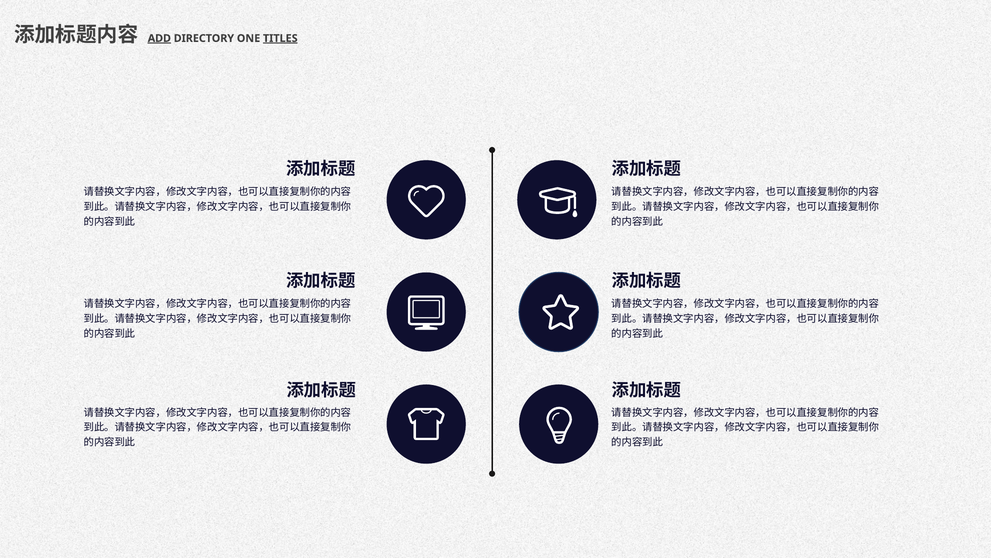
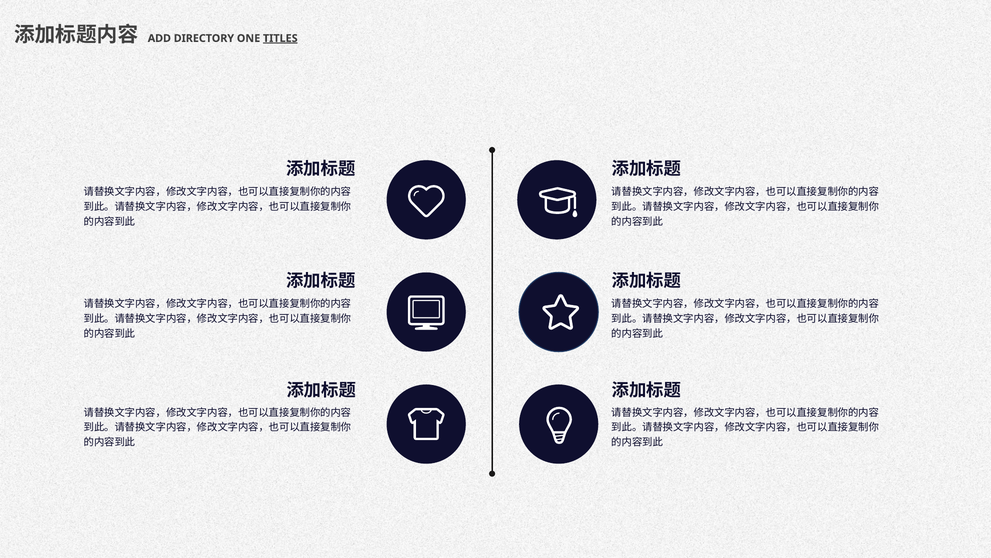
ADD underline: present -> none (159, 38)
